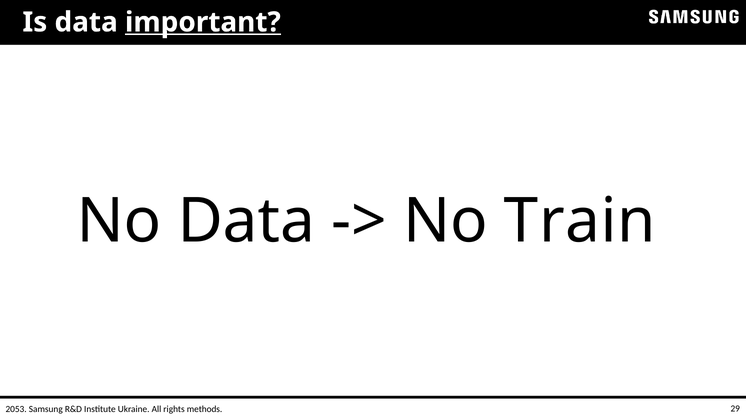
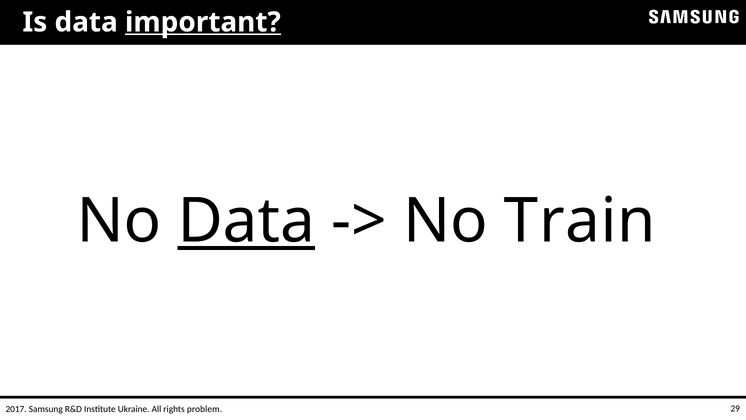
Data underline: none -> present (246, 221)
2053: 2053 -> 2017 (16, 409)
methods: methods -> problem (204, 409)
